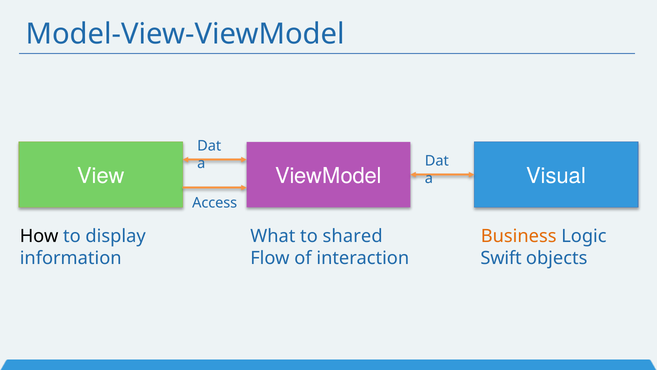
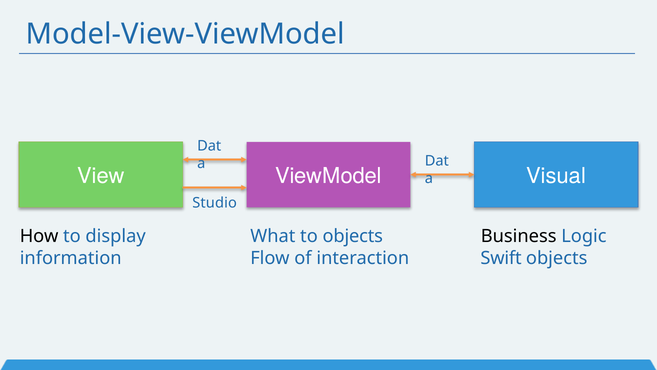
Access: Access -> Studio (215, 202)
to shared: shared -> objects (353, 236)
Business colour: orange -> black (519, 236)
